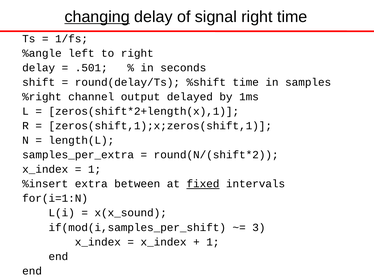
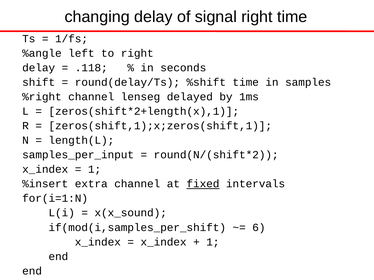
changing underline: present -> none (97, 17)
.501: .501 -> .118 (91, 68)
output: output -> lenseg (141, 97)
samples_per_extra: samples_per_extra -> samples_per_input (78, 155)
extra between: between -> channel (137, 184)
3: 3 -> 6 (259, 228)
